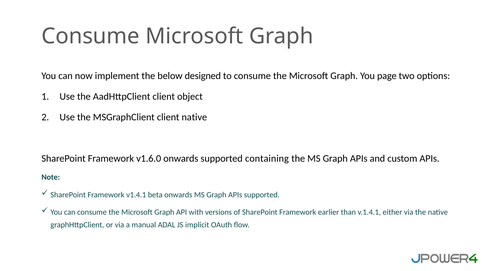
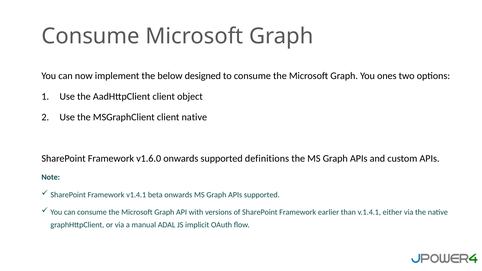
page: page -> ones (387, 76)
containing: containing -> definitions (267, 159)
